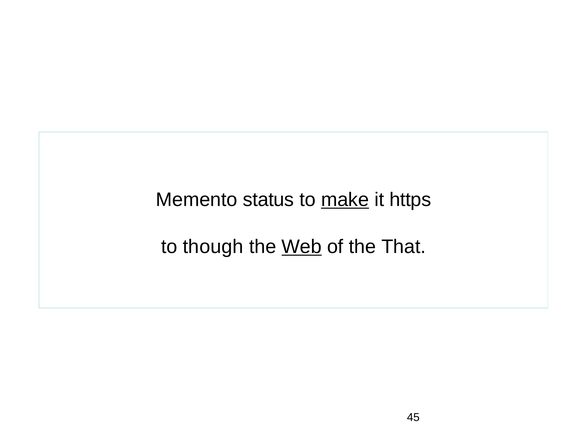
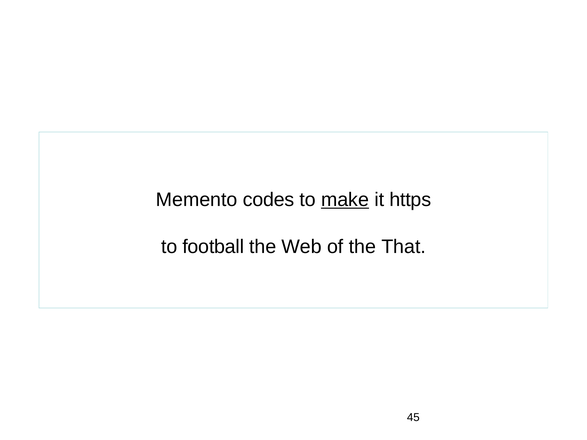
status: status -> codes (268, 200)
though: though -> football (213, 247)
Web underline: present -> none (302, 247)
